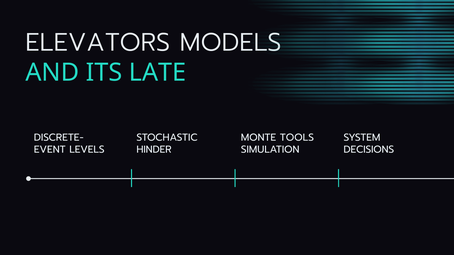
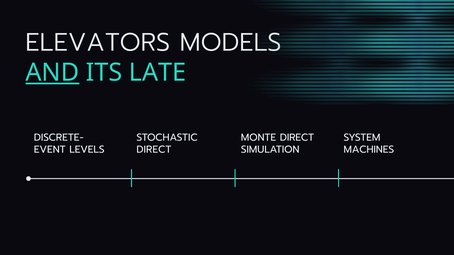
AND underline: none -> present (52, 73)
MONTE TOOLS: TOOLS -> DIRECT (297, 138)
HINDER: HINDER -> DIRECT (154, 150)
DECISIONS: DECISIONS -> MACHINES (369, 150)
